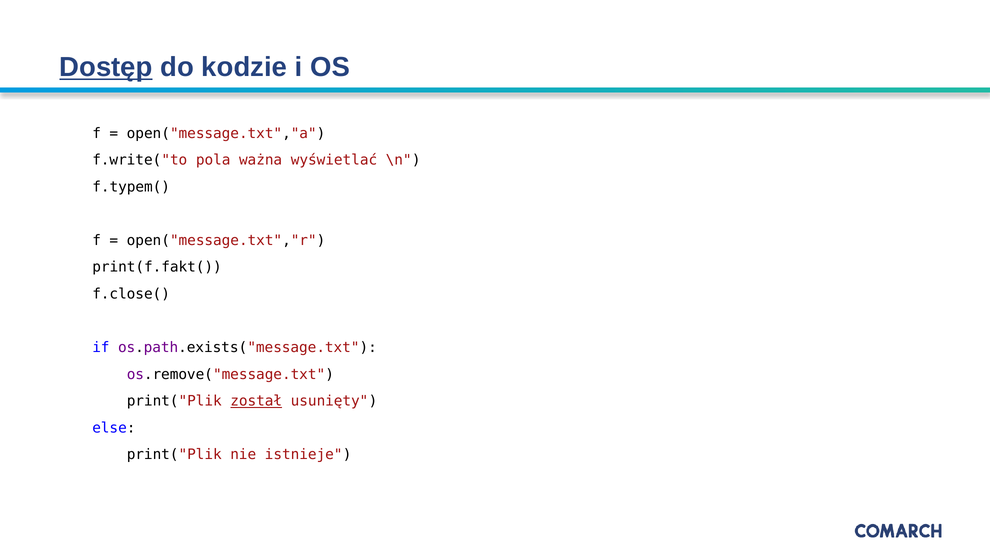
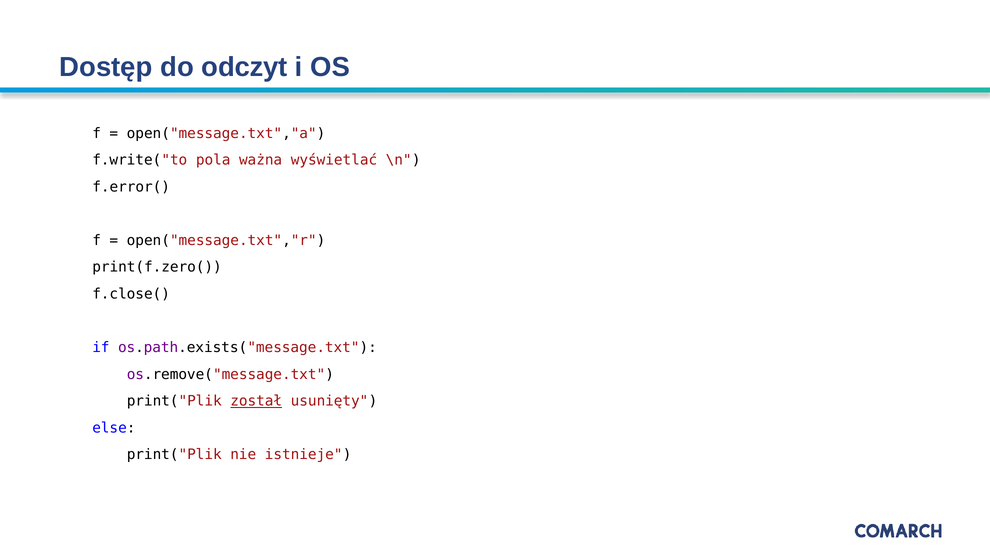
Dostęp underline: present -> none (106, 67)
kodzie: kodzie -> odczyt (244, 67)
f.typem(: f.typem( -> f.error( (131, 187)
print(f.fakt(: print(f.fakt( -> print(f.zero( (157, 267)
